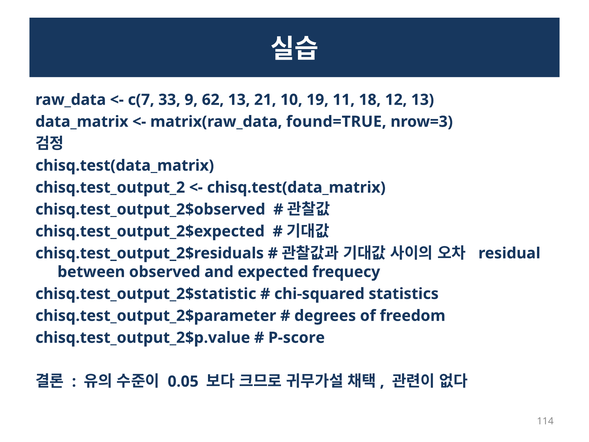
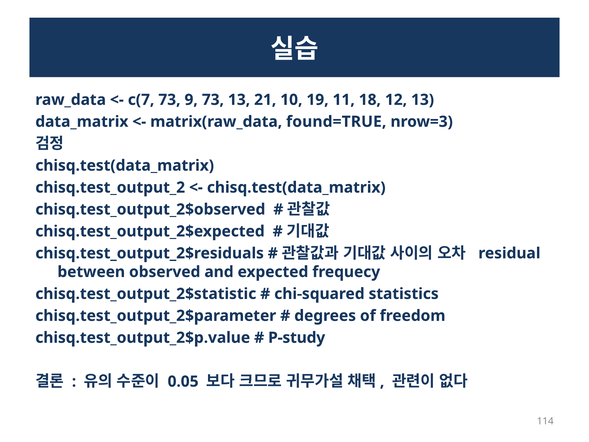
c(7 33: 33 -> 73 (169, 100)
9 62: 62 -> 73 (213, 100)
P-score: P-score -> P-study (297, 337)
